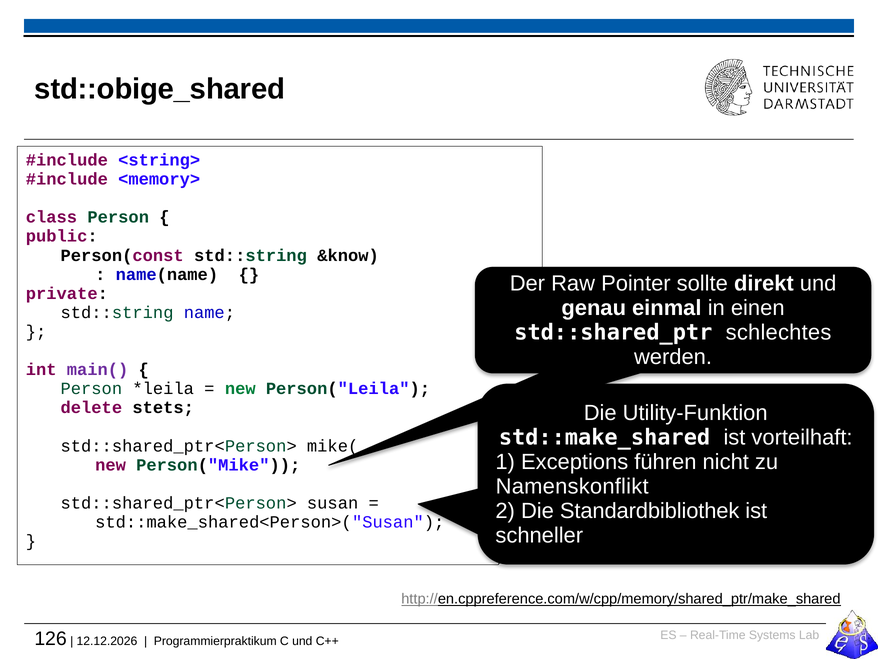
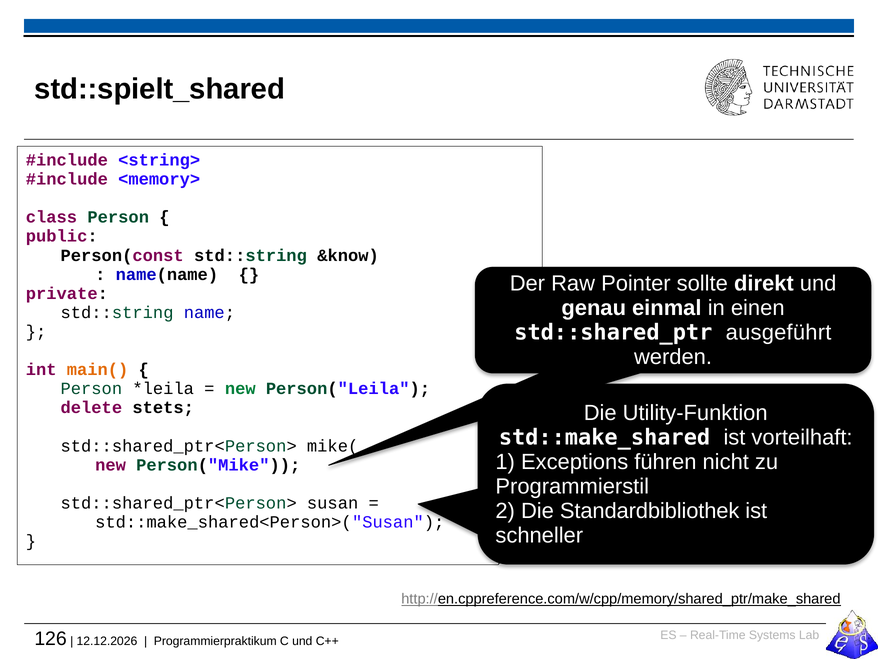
std::obige_shared: std::obige_shared -> std::spielt_shared (160, 89)
schlechtes: schlechtes -> ausgeführt (779, 332)
main( colour: purple -> orange (98, 369)
Namenskonflikt: Namenskonflikt -> Programmierstil (572, 486)
